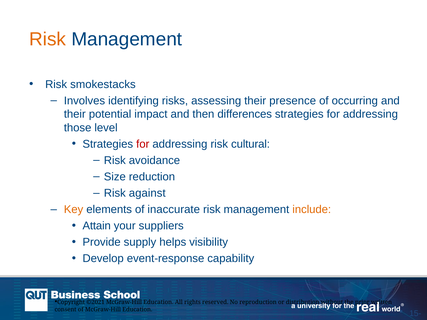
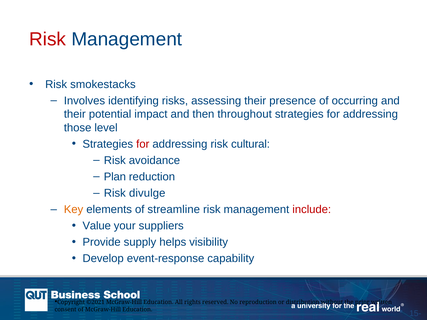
Risk colour: orange -> red (48, 39)
differences: differences -> throughout (245, 114)
Size: Size -> Plan (115, 177)
against: against -> divulge (147, 193)
inaccurate: inaccurate -> streamline (174, 210)
include colour: orange -> red (312, 210)
Attain: Attain -> Value (97, 226)
